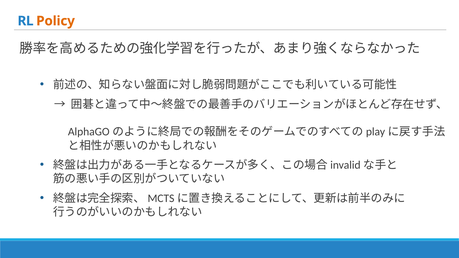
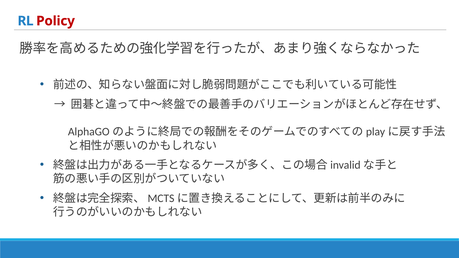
Policy colour: orange -> red (56, 21)
